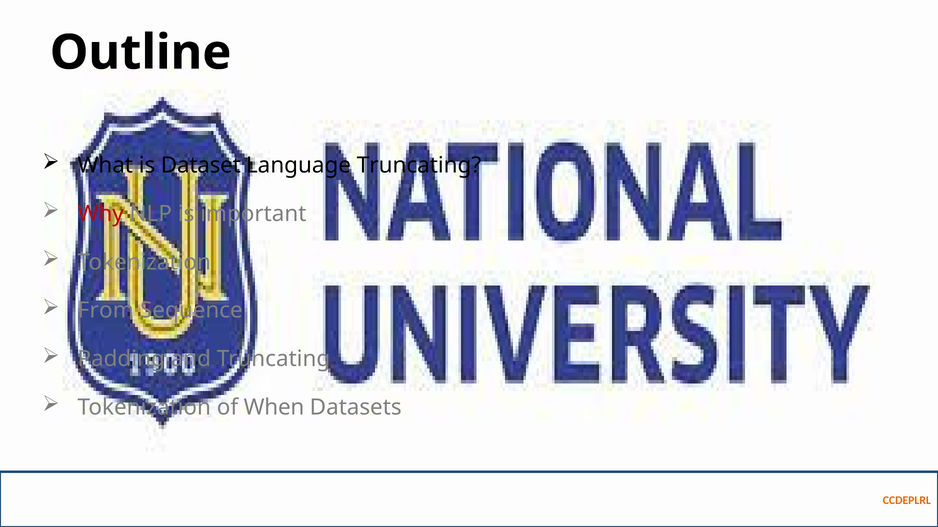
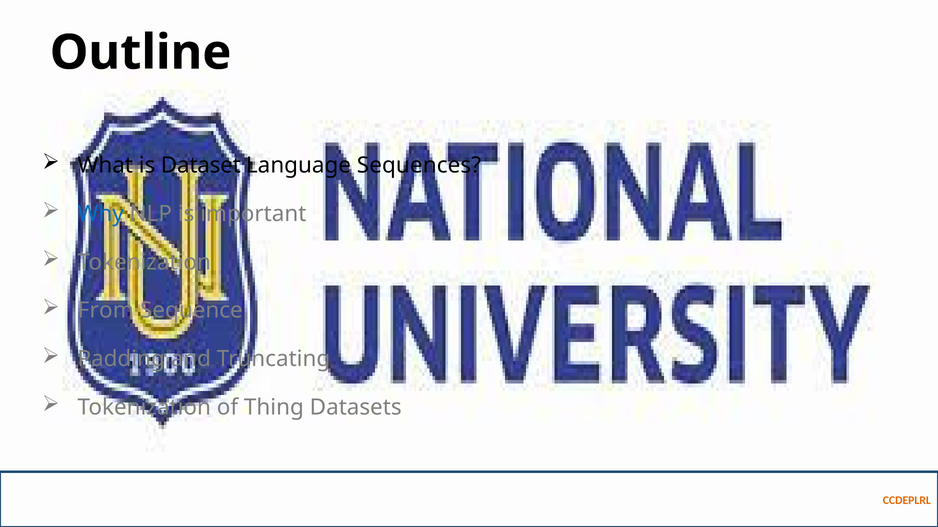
Language Truncating: Truncating -> Sequences (419, 165)
Why colour: red -> blue (101, 214)
When: When -> Thing (274, 408)
